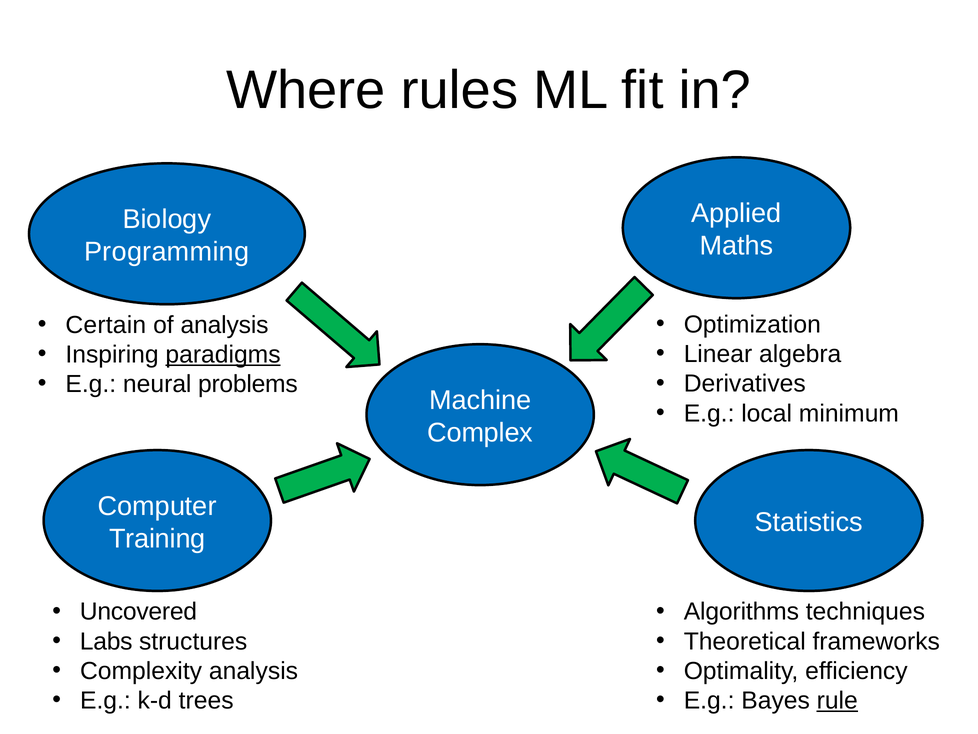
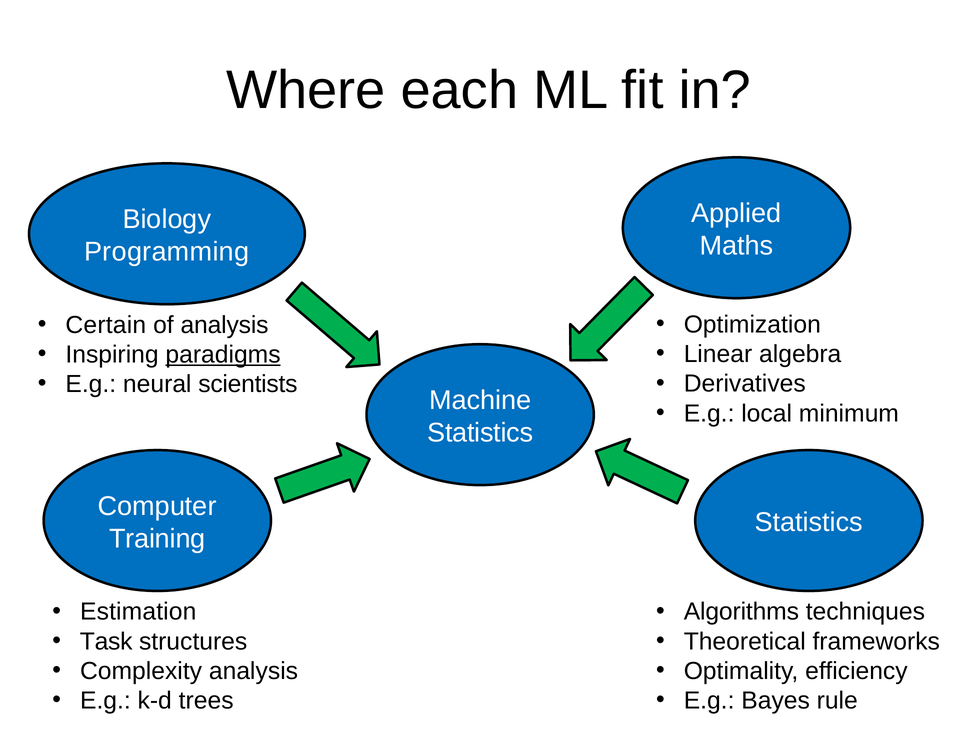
rules: rules -> each (459, 90)
problems: problems -> scientists (248, 384)
Complex: Complex -> Statistics (480, 432)
Uncovered: Uncovered -> Estimation (138, 611)
Labs: Labs -> Task (106, 641)
rule underline: present -> none (837, 700)
